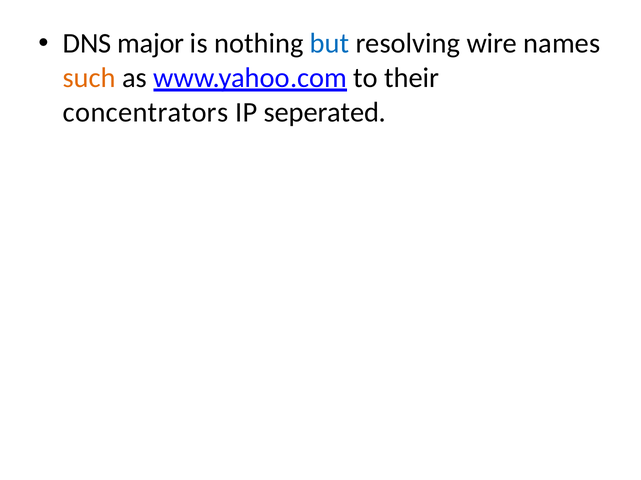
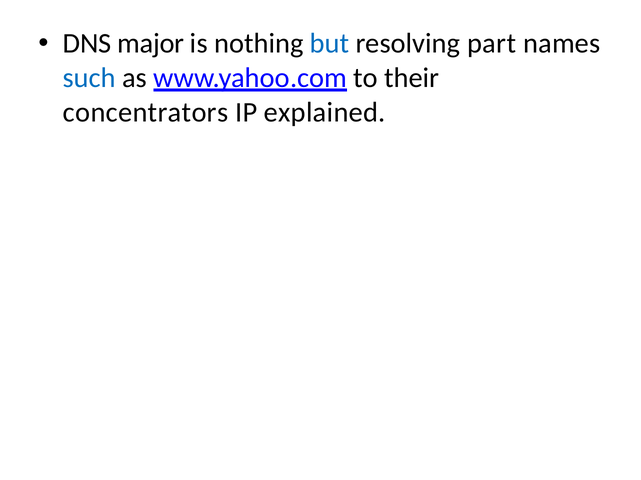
wire: wire -> part (492, 44)
such colour: orange -> blue (89, 78)
seperated: seperated -> explained (325, 113)
